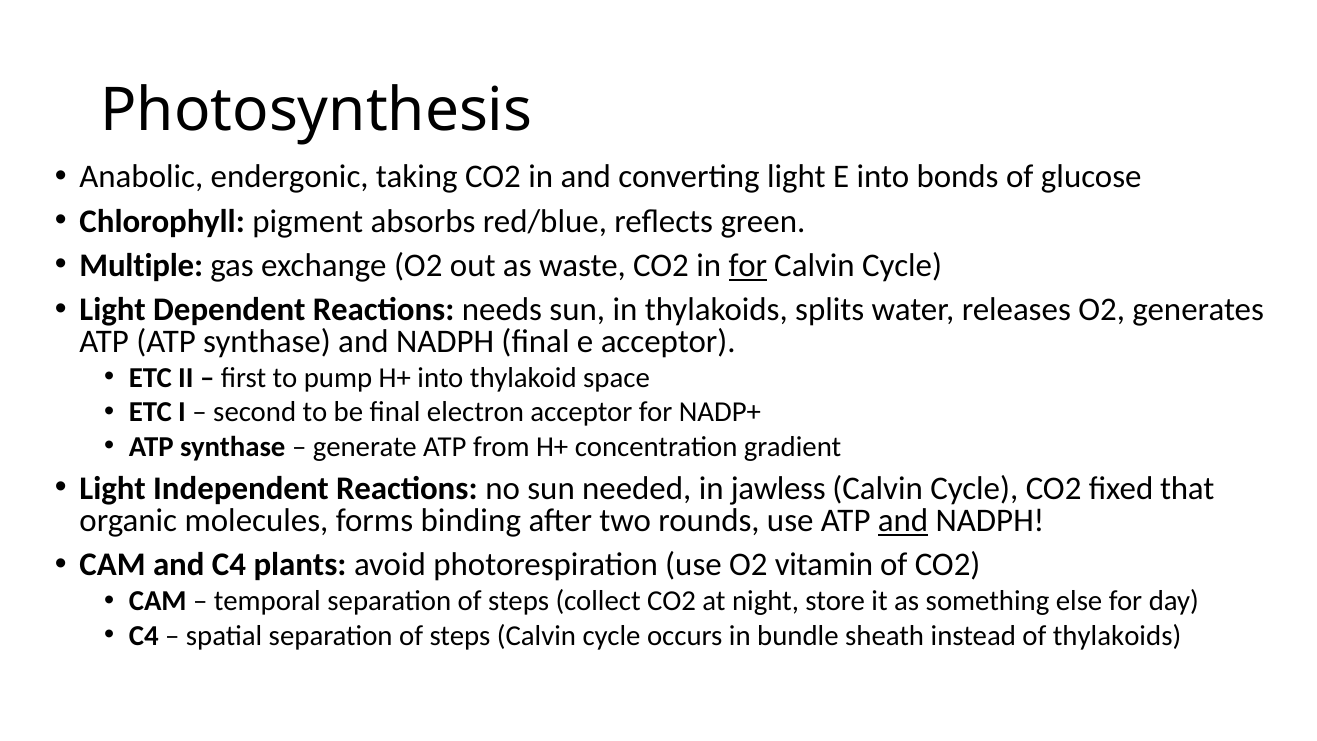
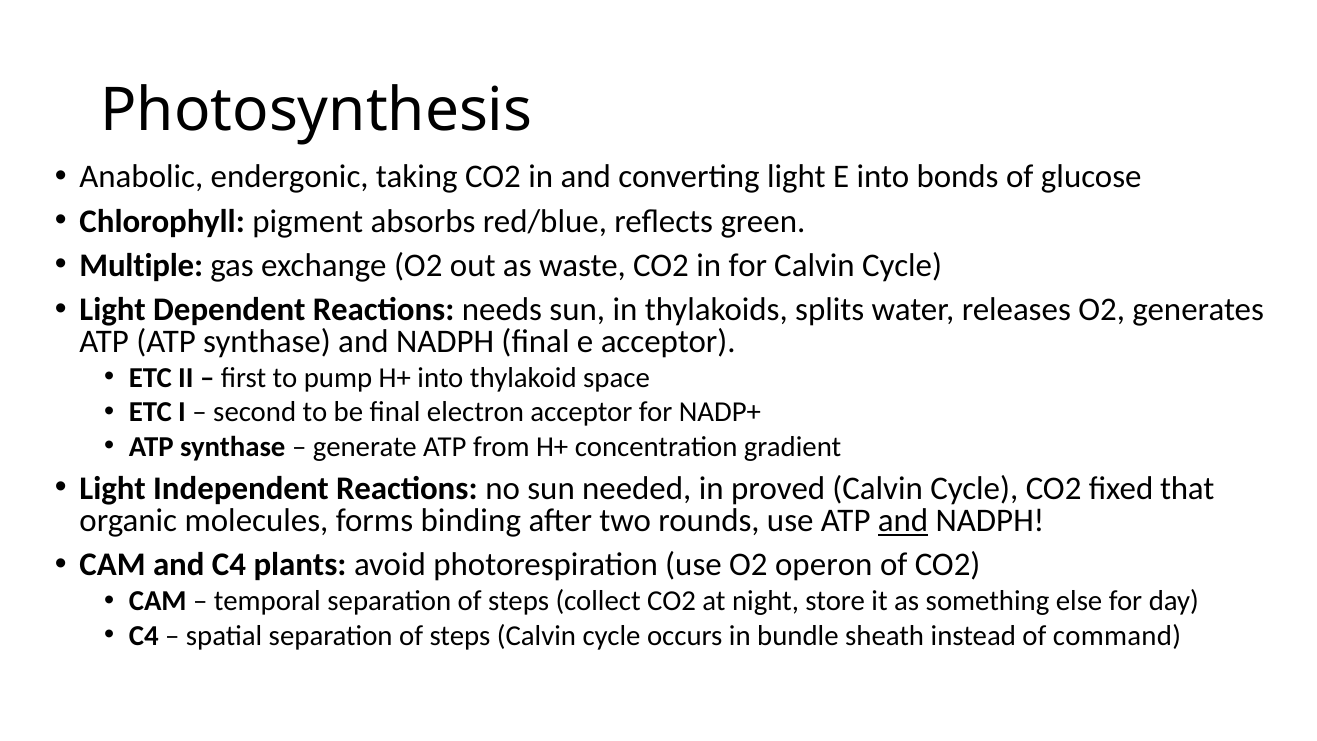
for underline: present -> none (748, 265)
jawless: jawless -> proved (778, 489)
vitamin: vitamin -> operon (824, 565)
of thylakoids: thylakoids -> command (1117, 635)
